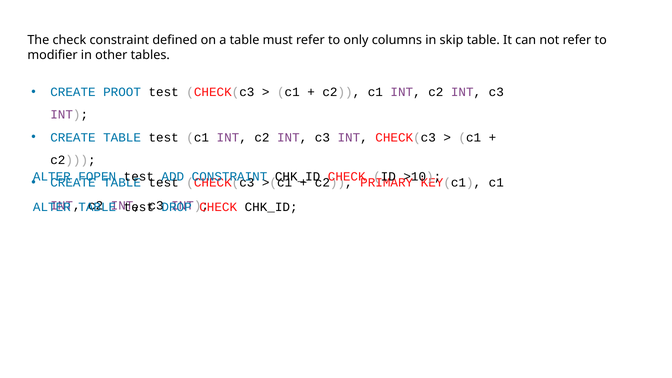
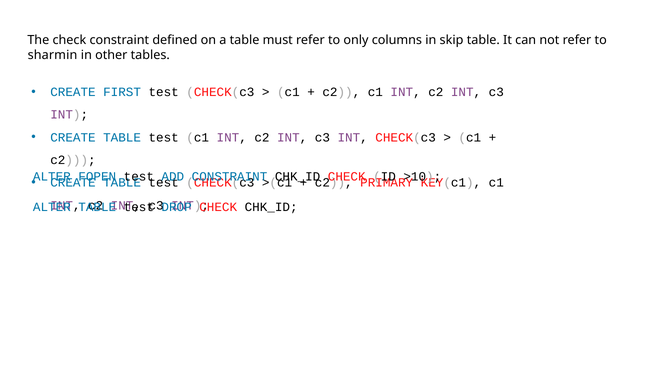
modifier: modifier -> sharmin (52, 55)
PROOT: PROOT -> FIRST (122, 92)
